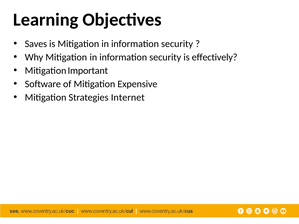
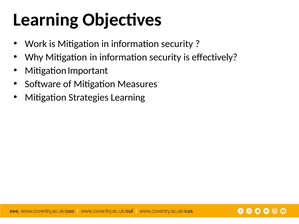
Saves: Saves -> Work (36, 44)
Expensive: Expensive -> Measures (137, 84)
Strategies Internet: Internet -> Learning (128, 98)
